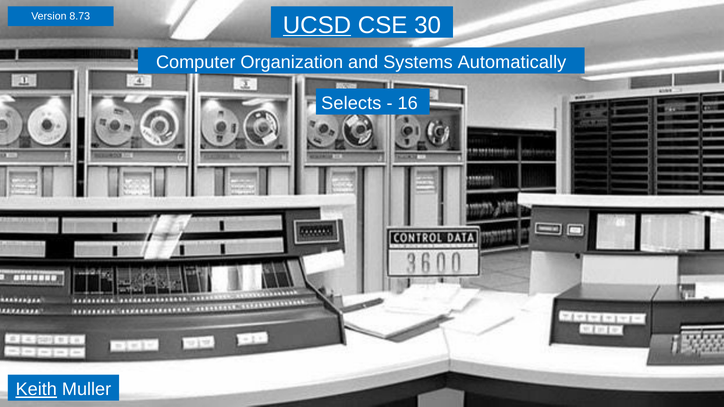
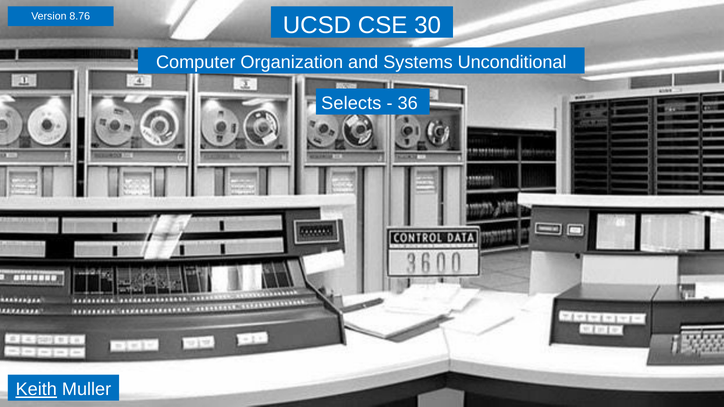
8.73: 8.73 -> 8.76 (80, 16)
UCSD underline: present -> none (317, 25)
Automatically: Automatically -> Unconditional (512, 62)
16: 16 -> 36 (408, 103)
